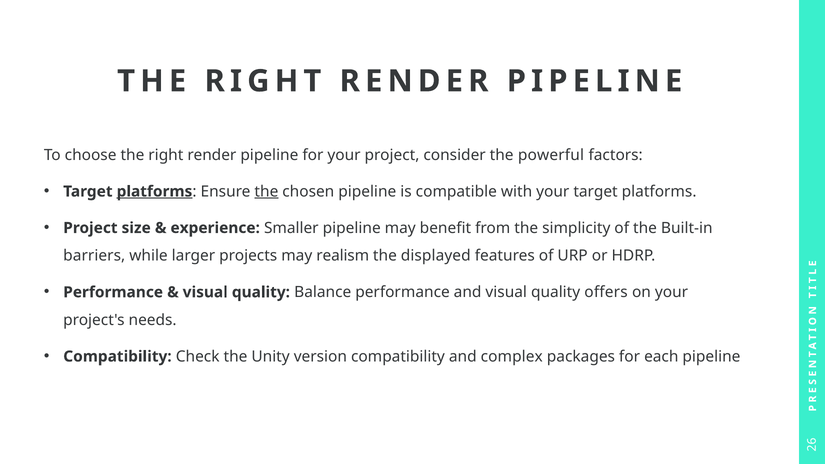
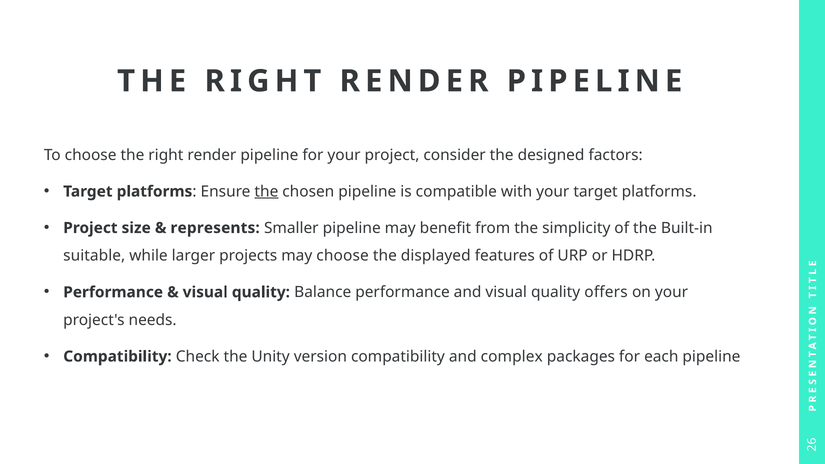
powerful: powerful -> designed (551, 155)
platforms underline: present -> none (154, 192)
experience: experience -> represents (215, 228)
barriers: barriers -> suitable (94, 256)
may realism: realism -> choose (343, 256)
